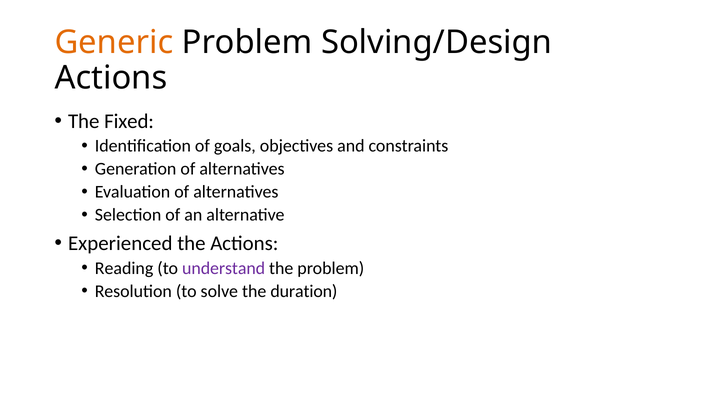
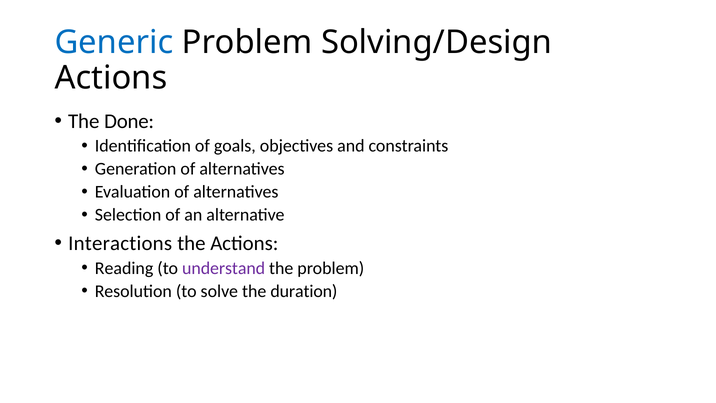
Generic colour: orange -> blue (114, 42)
Fixed: Fixed -> Done (129, 121)
Experienced: Experienced -> Interactions (120, 243)
